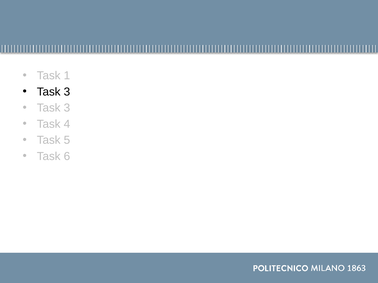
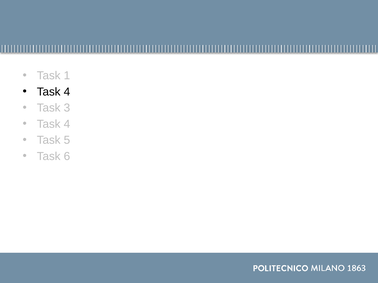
3: 3 -> 4 (67, 92)
